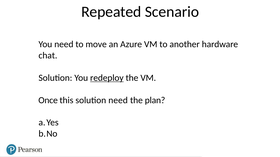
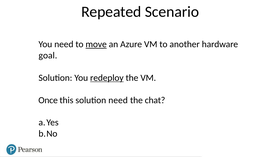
move underline: none -> present (96, 44)
chat: chat -> goal (48, 56)
plan: plan -> chat (155, 100)
